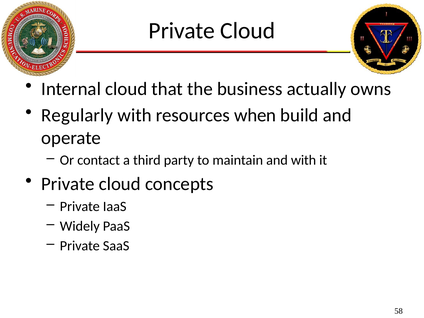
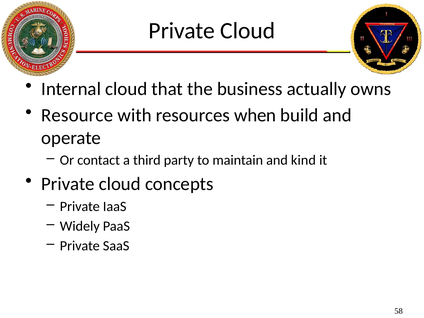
Regularly: Regularly -> Resource (77, 115)
and with: with -> kind (303, 160)
